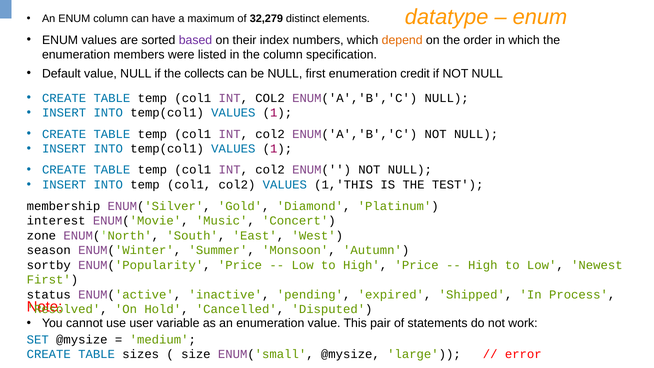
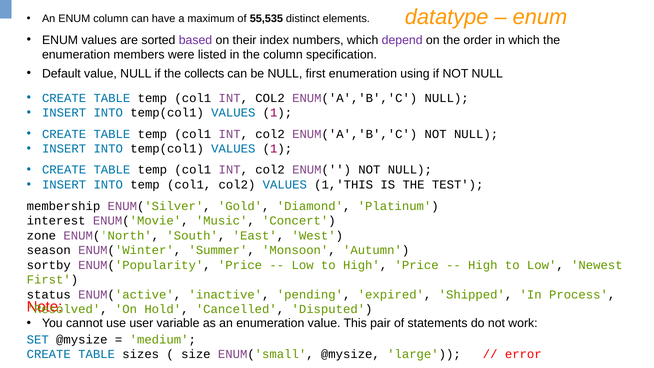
32,279: 32,279 -> 55,535 (266, 19)
depend colour: orange -> purple (402, 40)
credit: credit -> using (415, 74)
